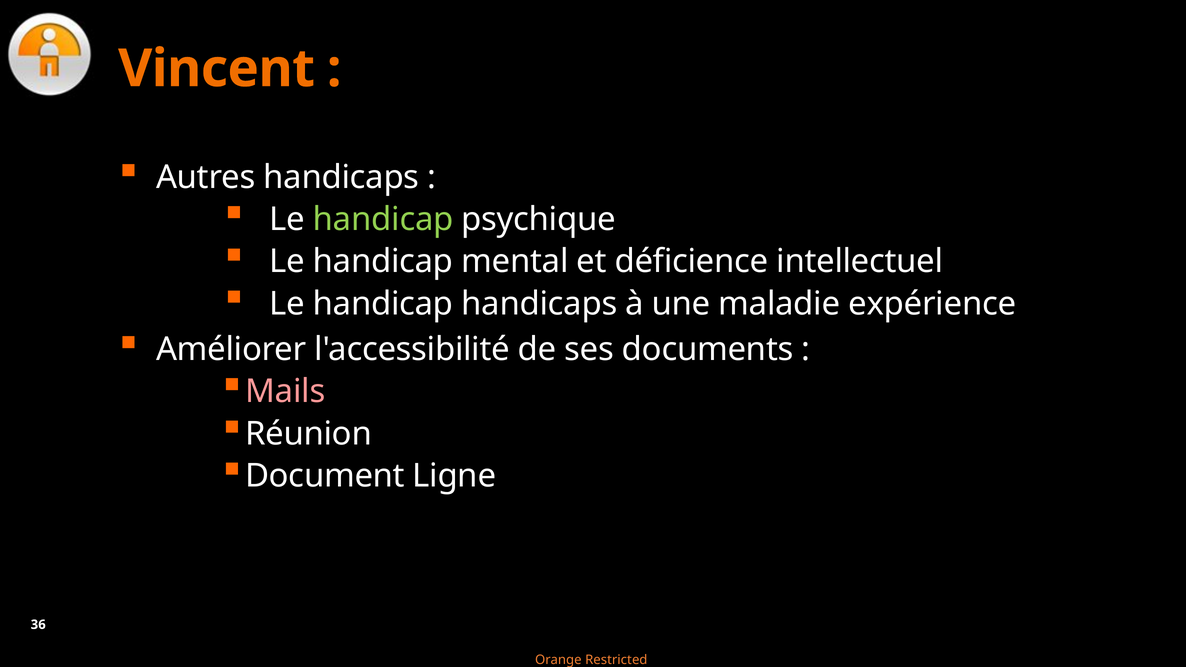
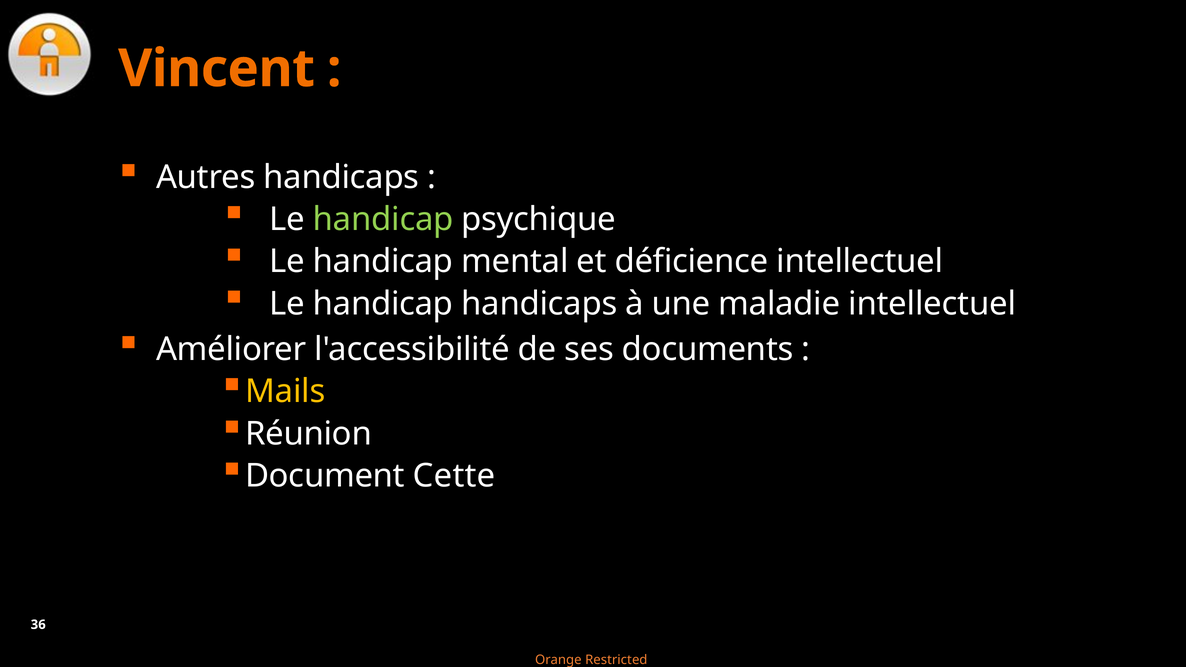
maladie expérience: expérience -> intellectuel (932, 304)
Mails colour: pink -> yellow (285, 392)
Ligne: Ligne -> Cette (454, 476)
